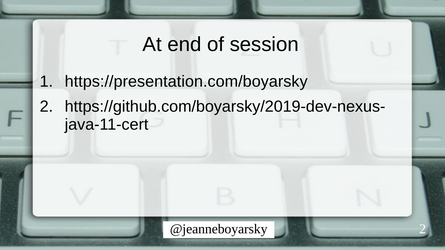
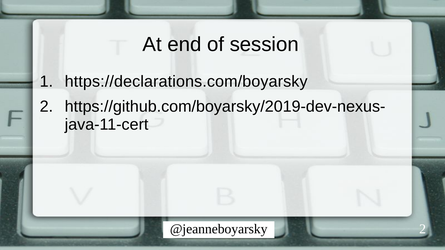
https://presentation.com/boyarsky: https://presentation.com/boyarsky -> https://declarations.com/boyarsky (186, 82)
